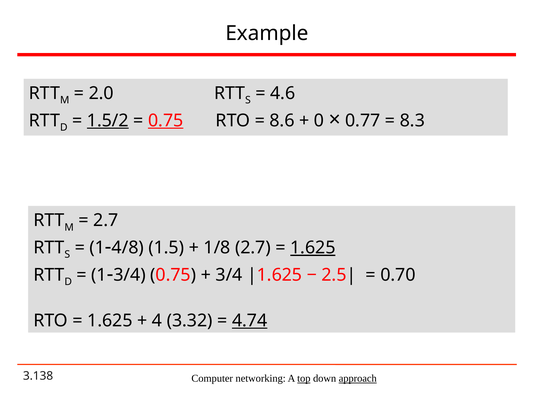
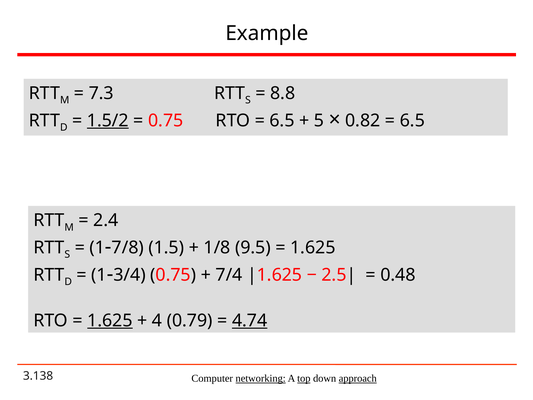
2.0: 2.0 -> 7.3 (101, 93)
4.6: 4.6 -> 8.8 (283, 93)
0.75 underline: present -> none (166, 121)
8.6: 8.6 -> 6.5 (282, 121)
0: 0 -> 5 (319, 121)
0.77: 0.77 -> 0.82 (363, 121)
8.3: 8.3 -> 6.5 (412, 121)
2.7: 2.7 -> 2.4 (106, 220)
4/8: 4/8 -> 7/8 (128, 248)
1/8 2.7: 2.7 -> 9.5 (253, 248)
1.625 underline: present -> none (313, 248)
3/4: 3/4 -> 7/4 (229, 275)
0.70: 0.70 -> 0.48 (398, 275)
1.625 underline: none -> present (110, 320)
3.32: 3.32 -> 0.79 (190, 320)
networking underline: none -> present (261, 378)
